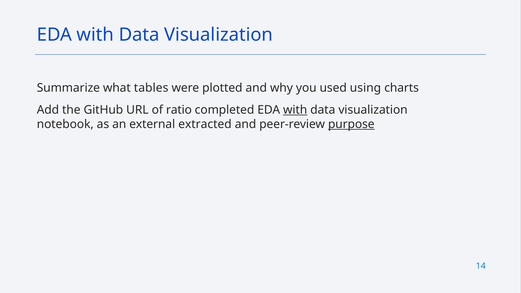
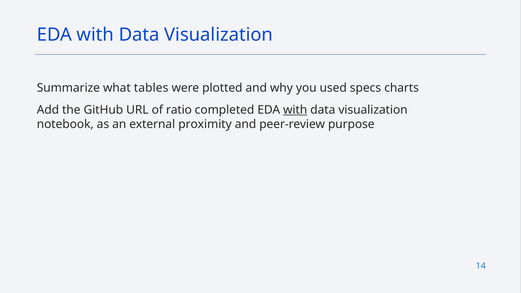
using: using -> specs (365, 88)
extracted: extracted -> proximity (205, 124)
purpose underline: present -> none (351, 124)
